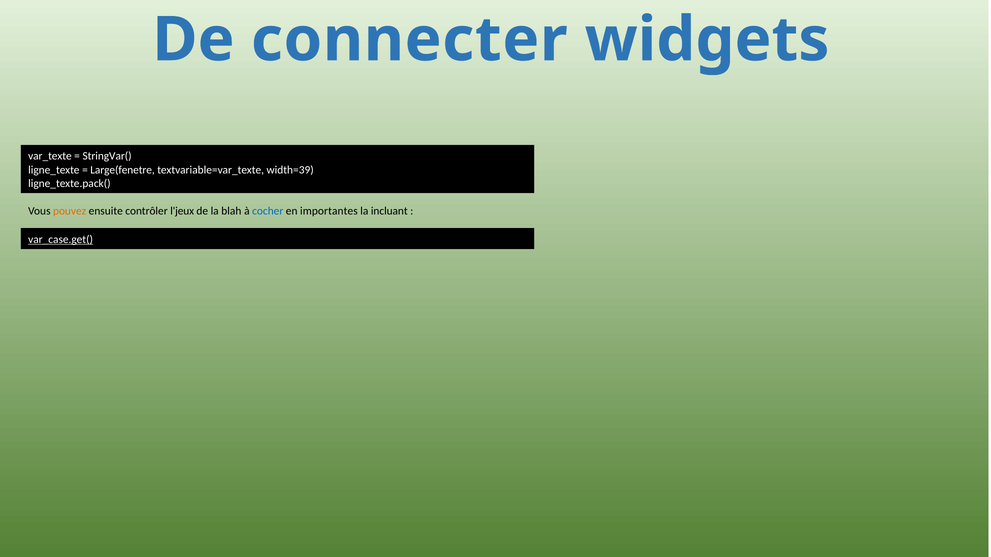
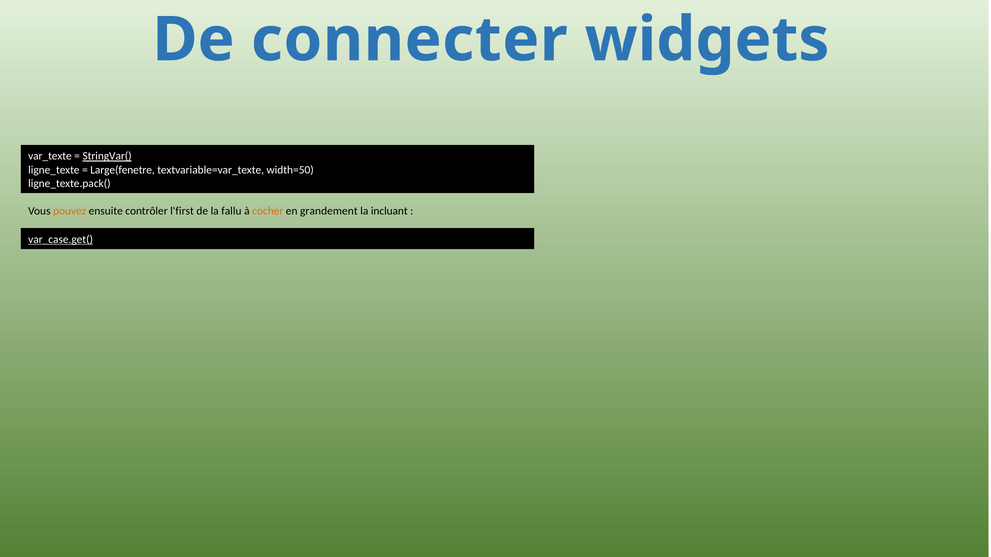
StringVar( underline: none -> present (107, 156)
width=39: width=39 -> width=50 (290, 170)
l'jeux: l'jeux -> l'first (182, 211)
blah: blah -> fallu (231, 211)
cocher colour: blue -> orange (268, 211)
importantes: importantes -> grandement (329, 211)
